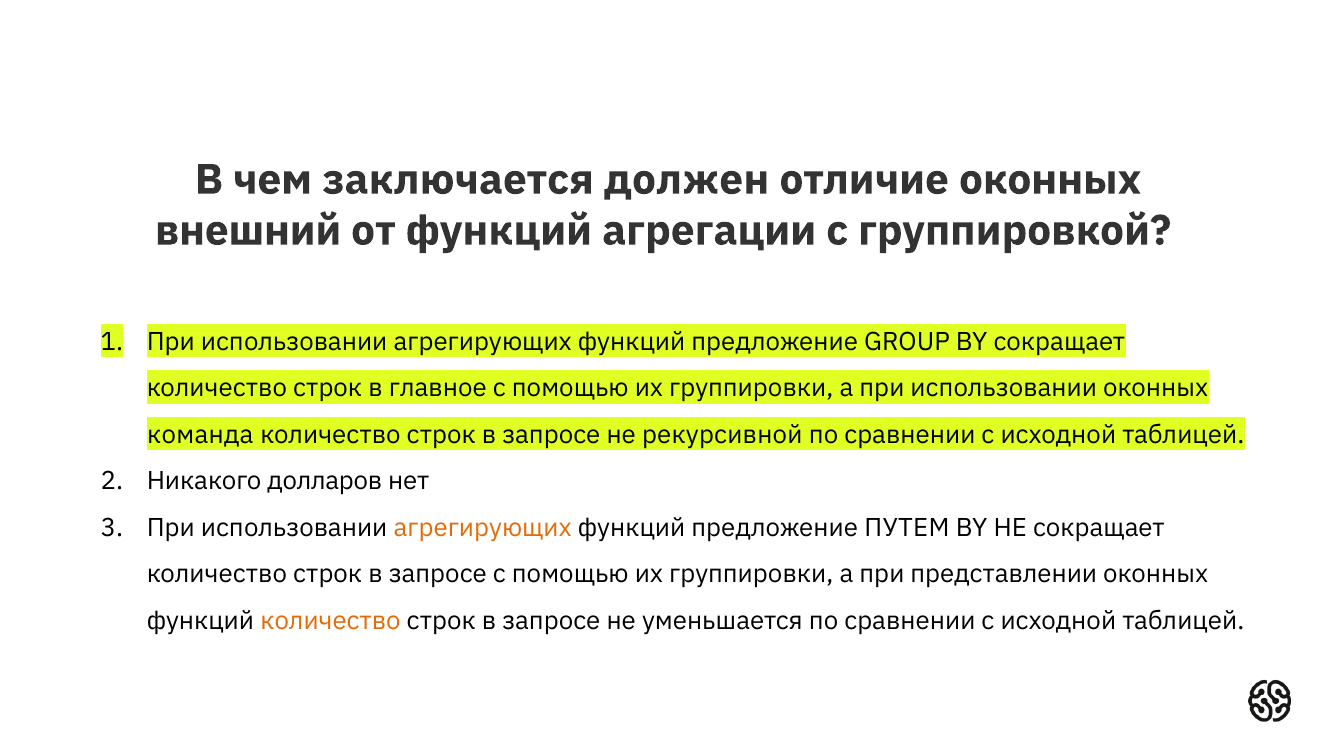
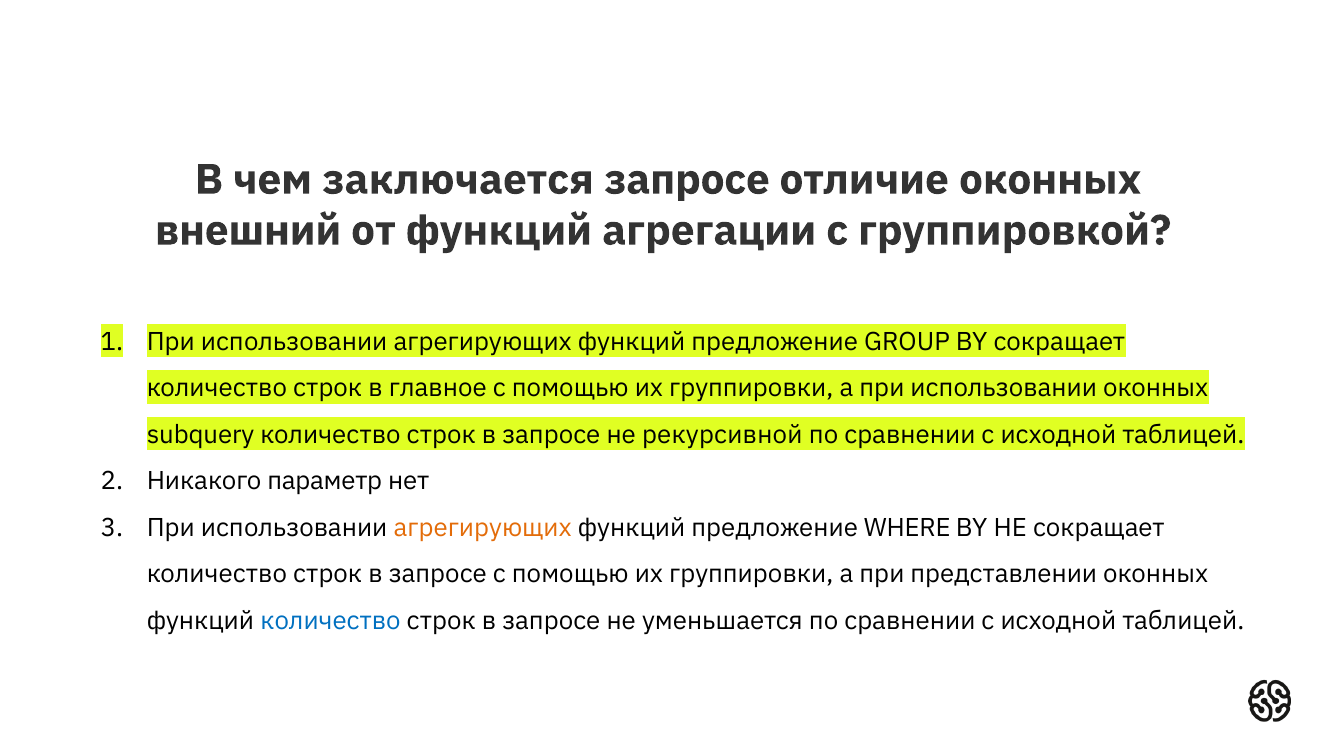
заключается должен: должен -> запросе (687, 180)
команда: команда -> subquery (201, 434)
долларов: долларов -> параметр (325, 481)
ПУТЕМ: ПУТЕМ -> WHERE (907, 527)
количество colour: orange -> blue (331, 620)
